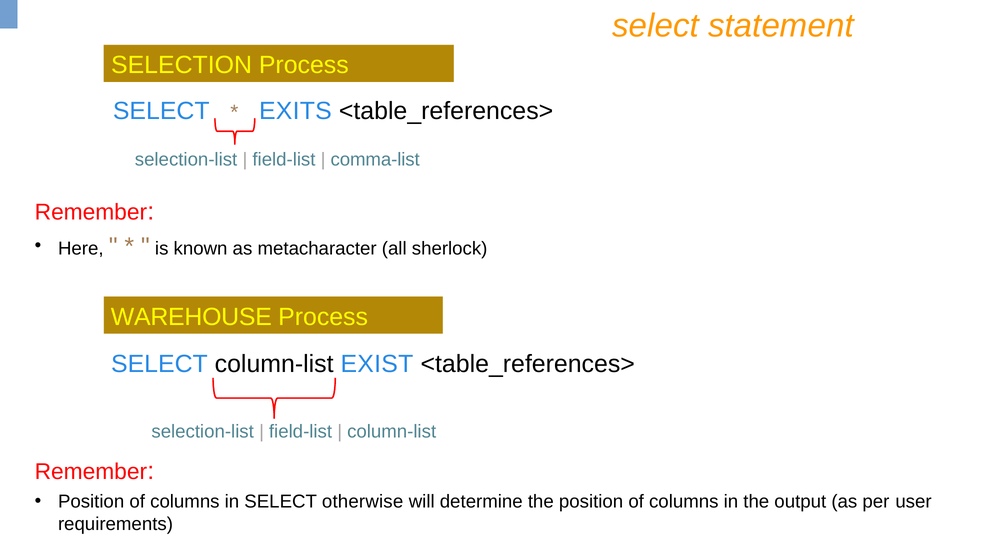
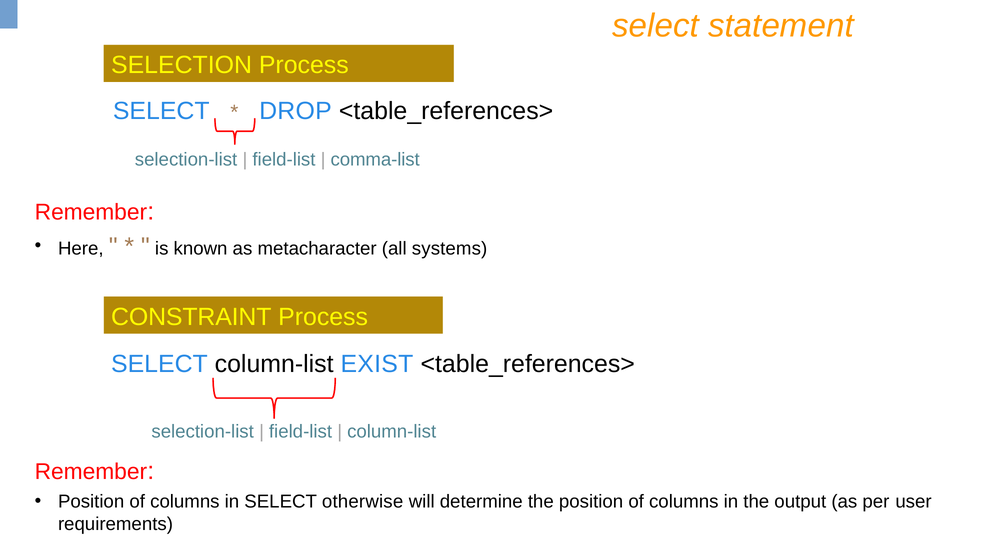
EXITS: EXITS -> DROP (295, 111)
sherlock: sherlock -> systems (450, 248)
WAREHOUSE: WAREHOUSE -> CONSTRAINT (191, 317)
